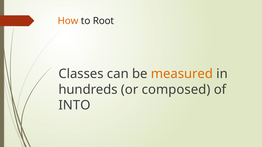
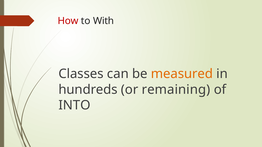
How colour: orange -> red (68, 21)
Root: Root -> With (104, 21)
composed: composed -> remaining (176, 90)
